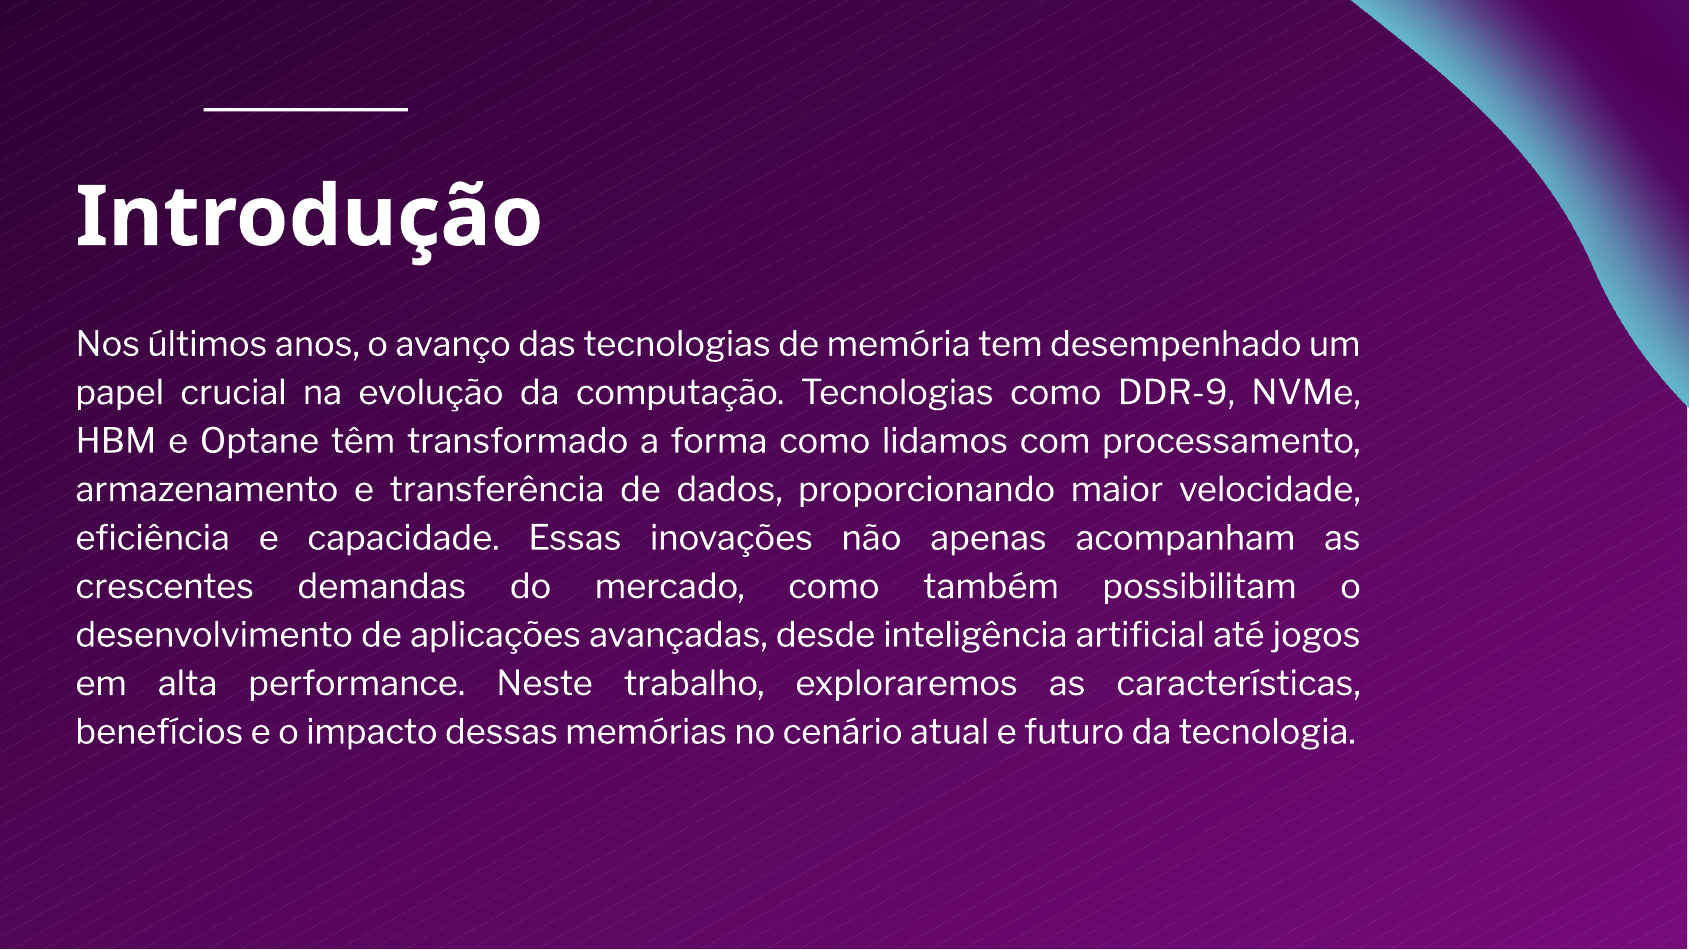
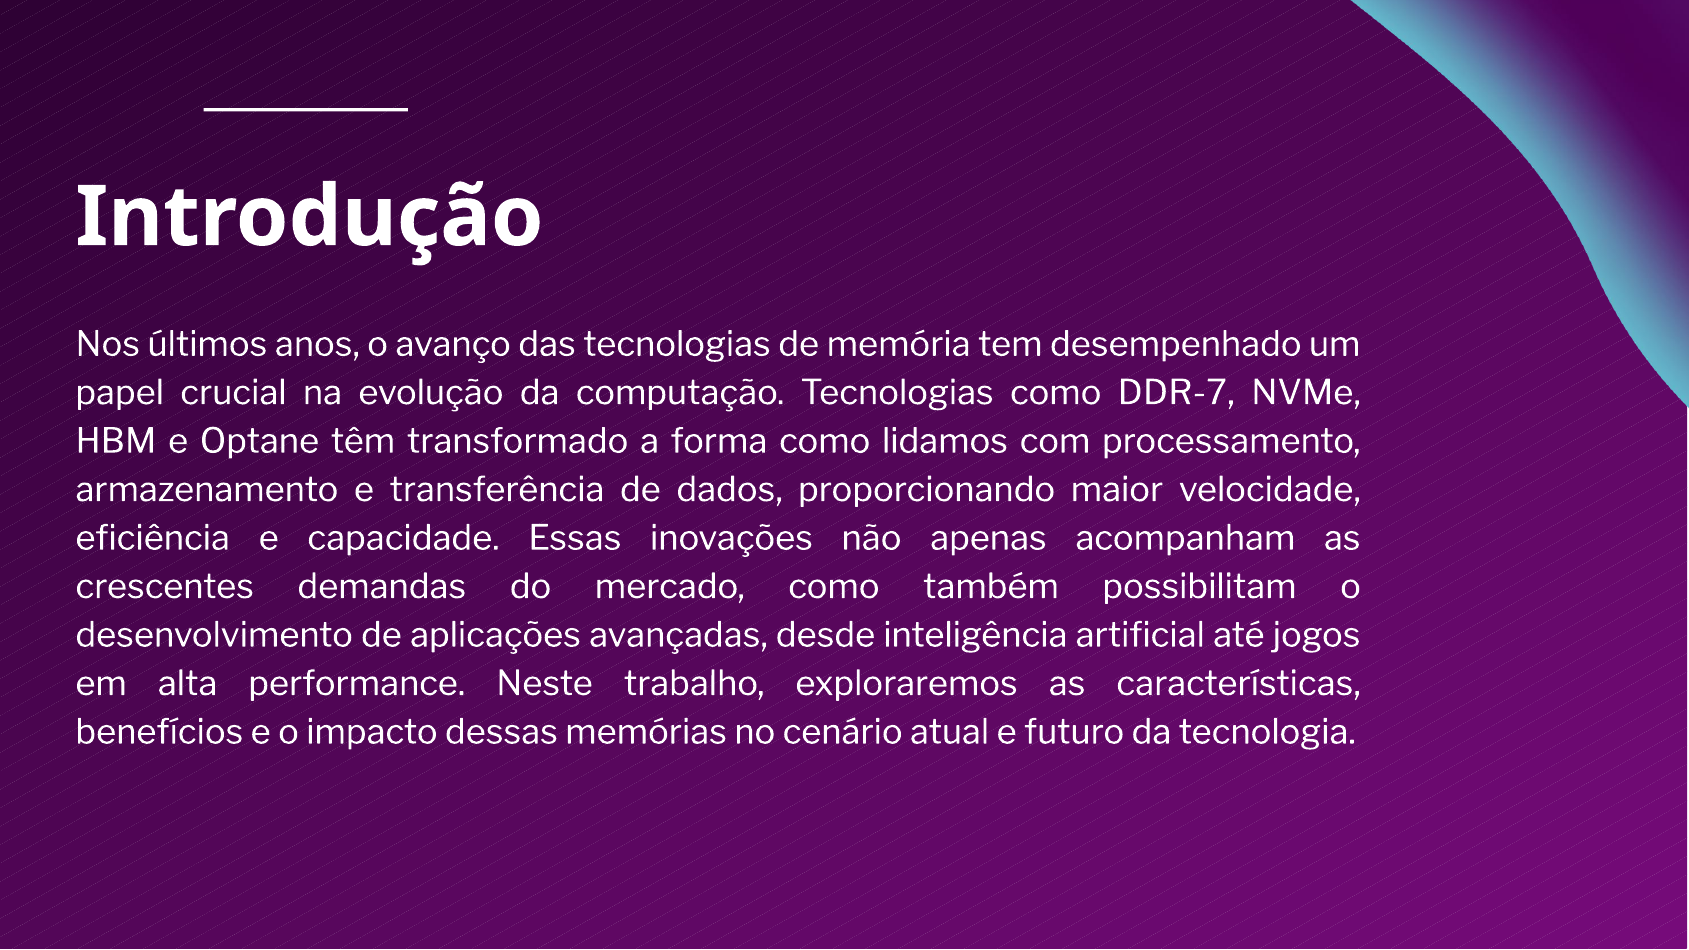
DDR-9: DDR-9 -> DDR-7 (1176, 393)
